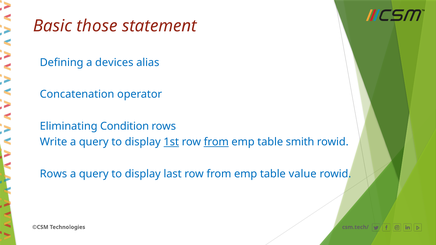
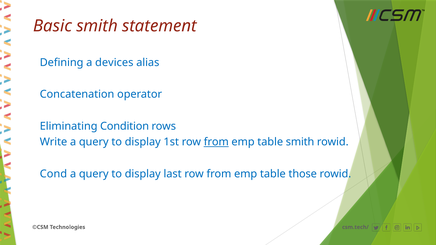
Basic those: those -> smith (97, 26)
1st underline: present -> none (171, 142)
Rows: Rows -> Cond (53, 174)
value: value -> those (303, 174)
